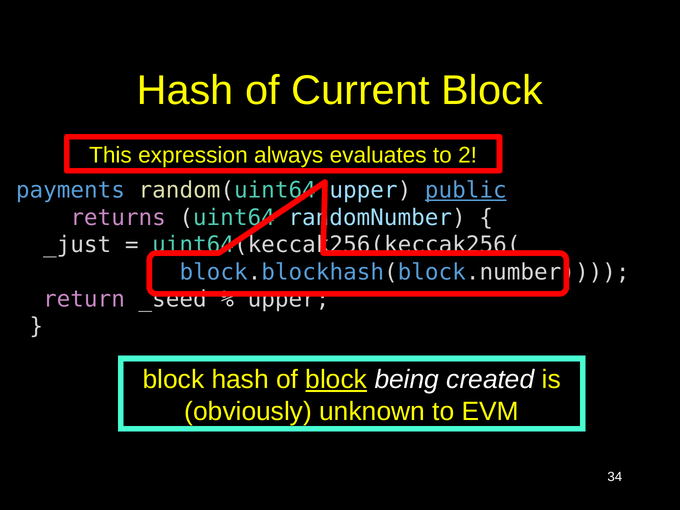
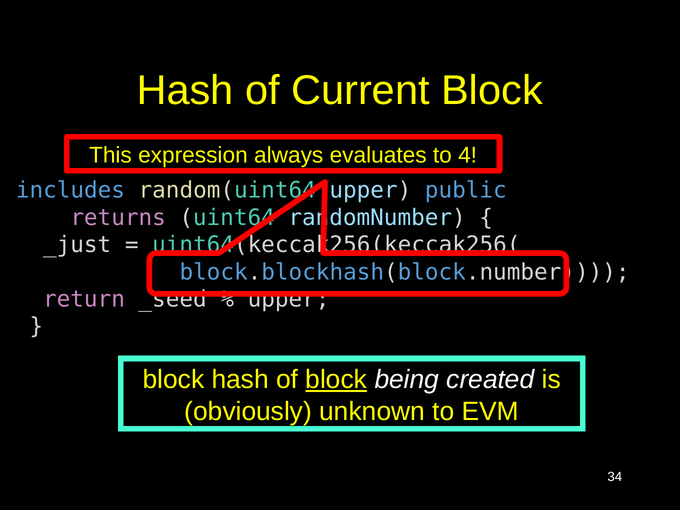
2: 2 -> 4 (468, 155)
payments: payments -> includes (70, 190)
public underline: present -> none (466, 190)
